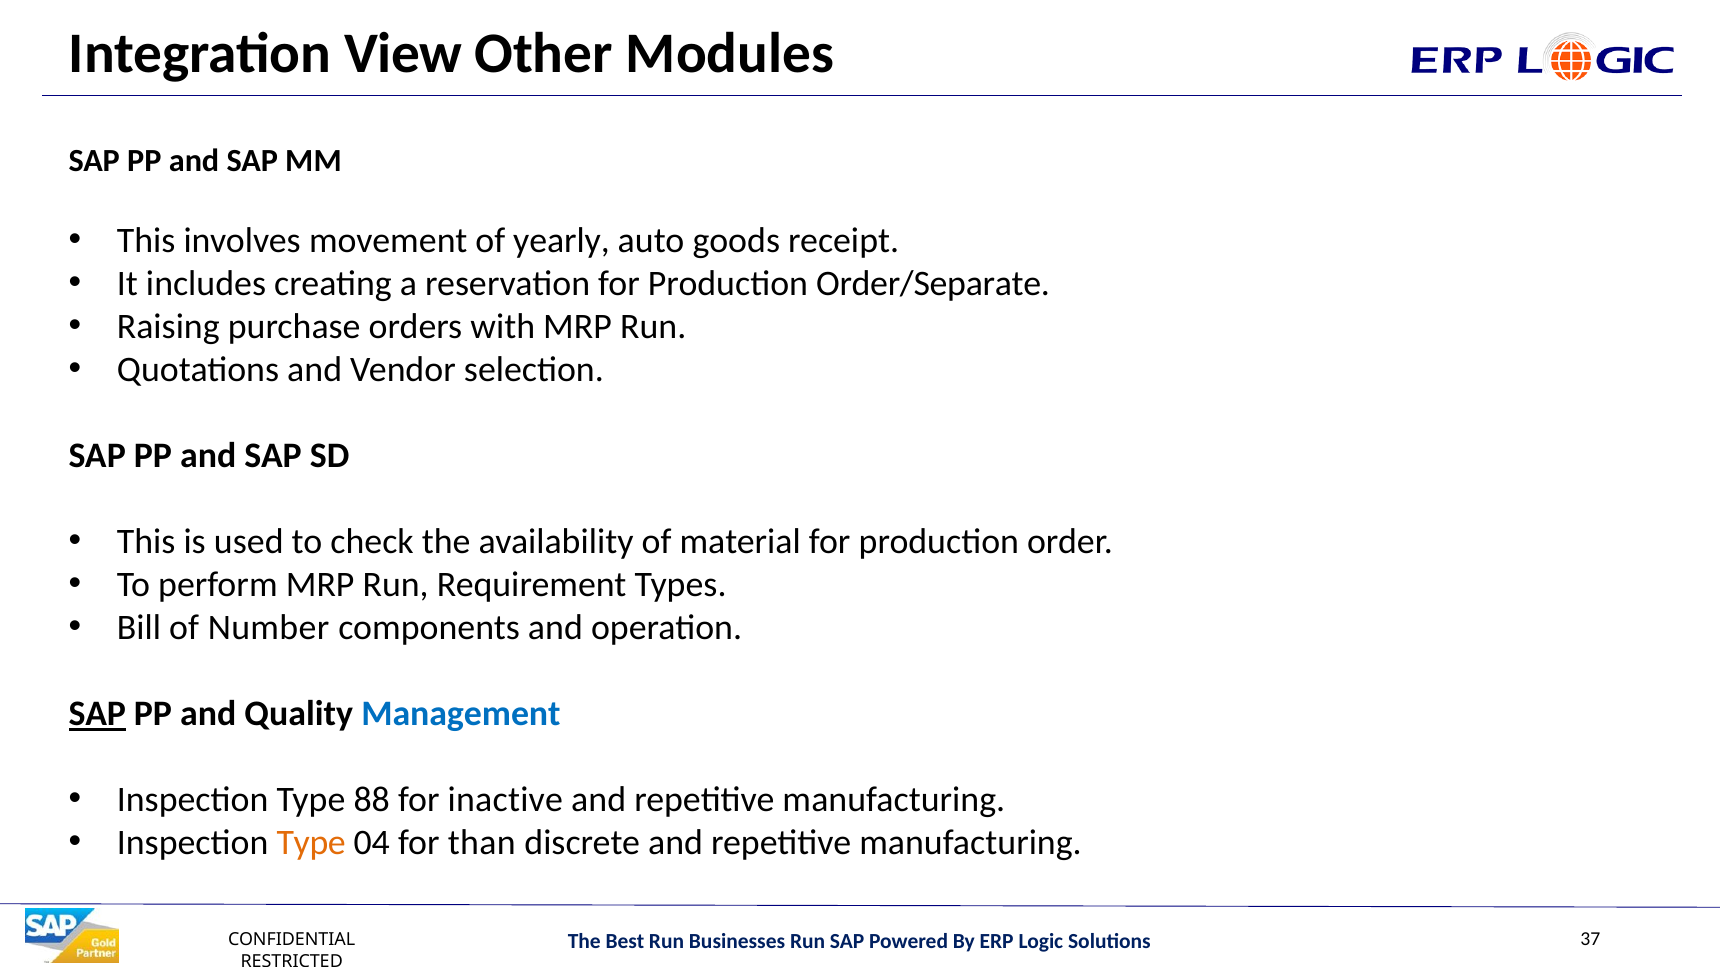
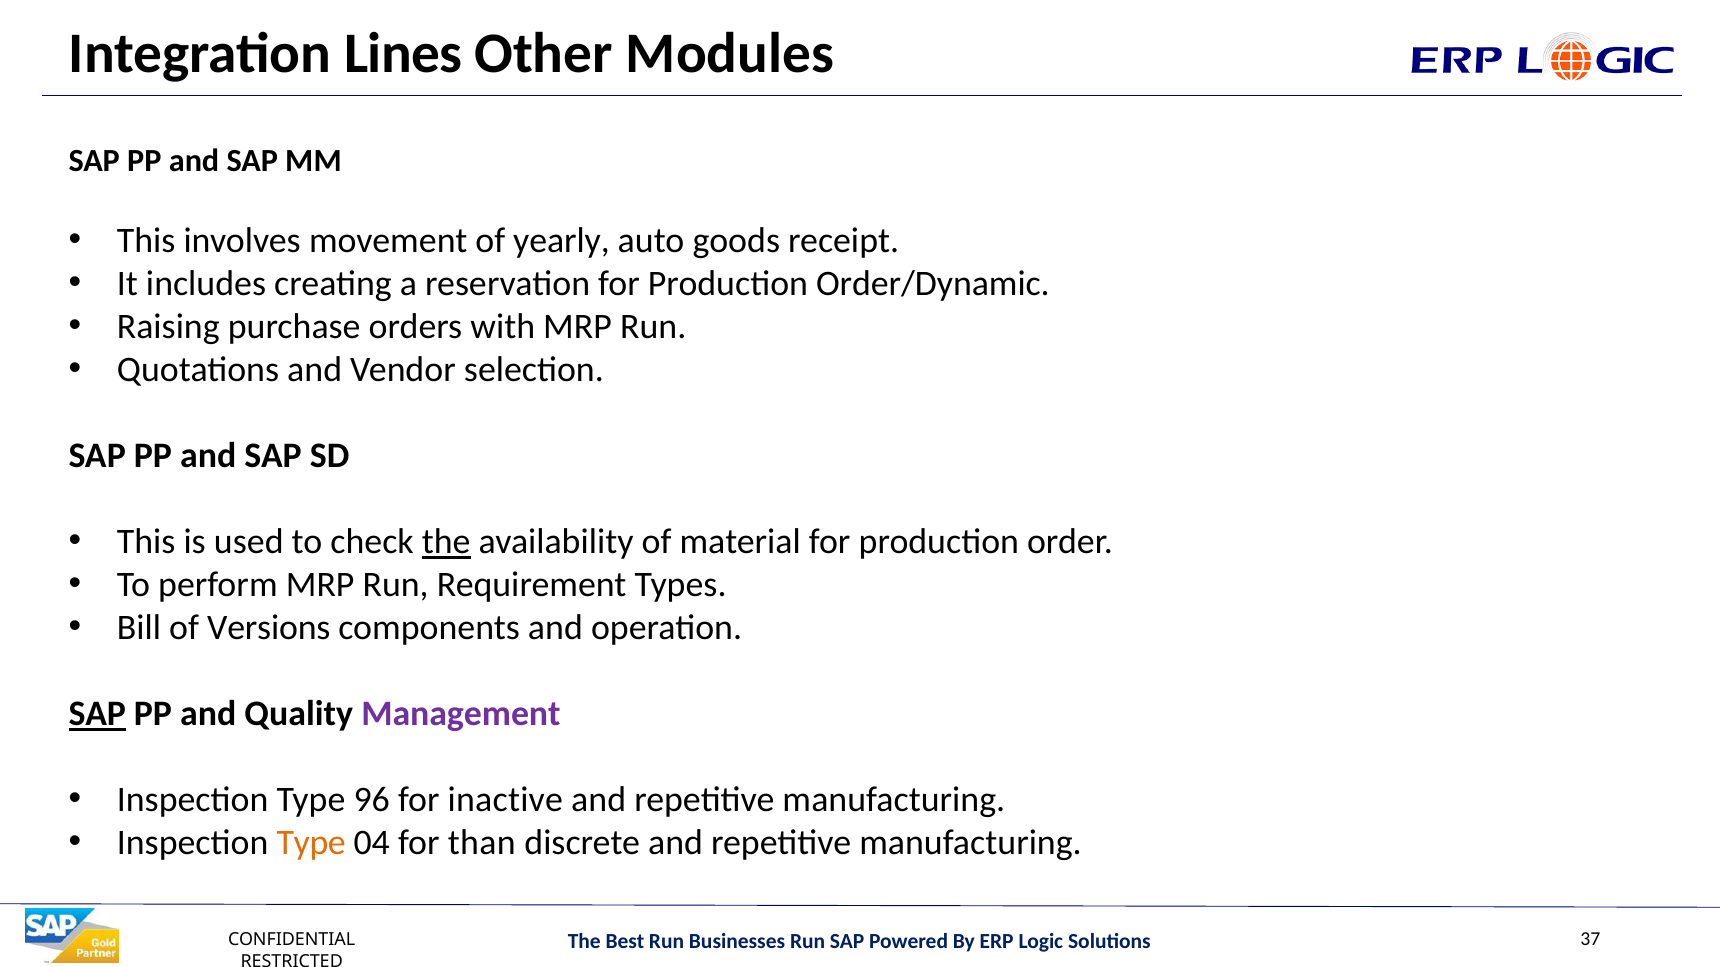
View: View -> Lines (403, 54)
Order/Separate: Order/Separate -> Order/Dynamic (933, 284)
the underline: none -> present (446, 542)
Number: Number -> Versions (269, 628)
Management colour: blue -> purple (461, 714)
88: 88 -> 96 (372, 800)
